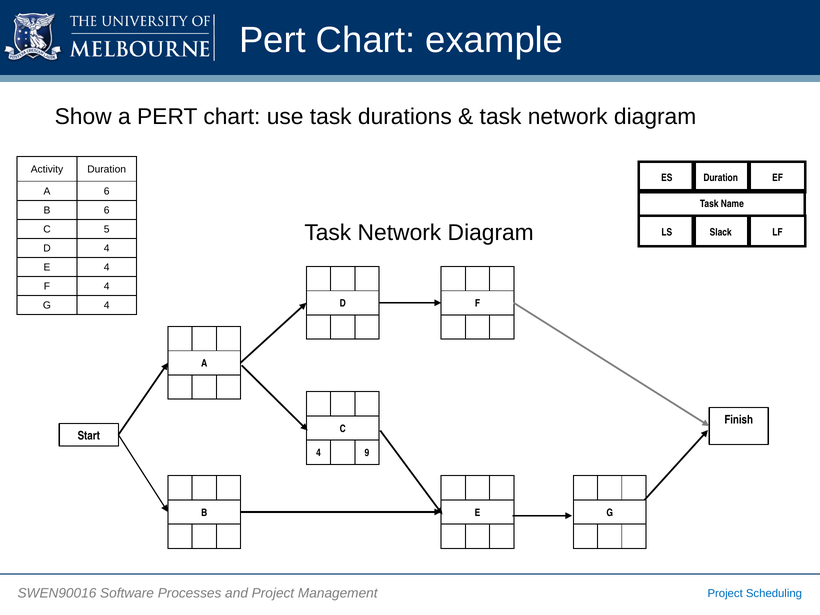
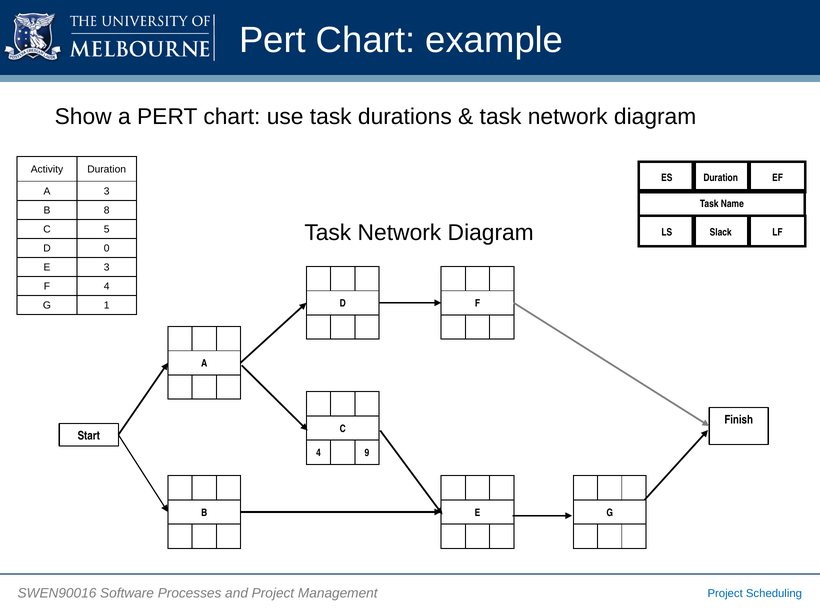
A 6: 6 -> 3 (107, 191)
B 6: 6 -> 8 (107, 210)
D 4: 4 -> 0 (107, 248)
E 4: 4 -> 3 (107, 268)
G 4: 4 -> 1 (107, 306)
